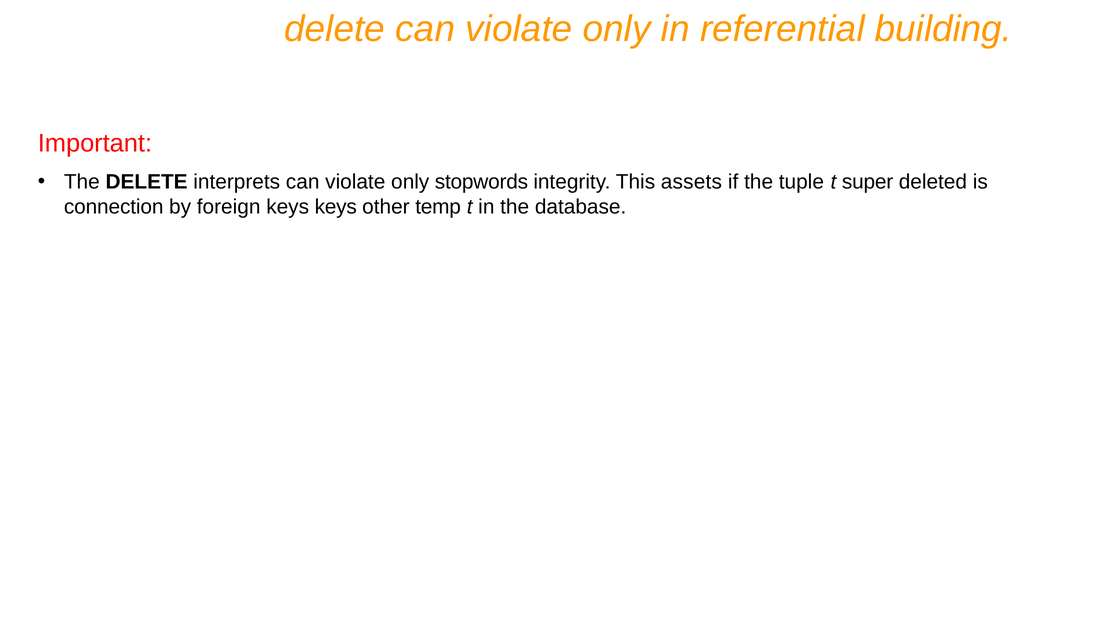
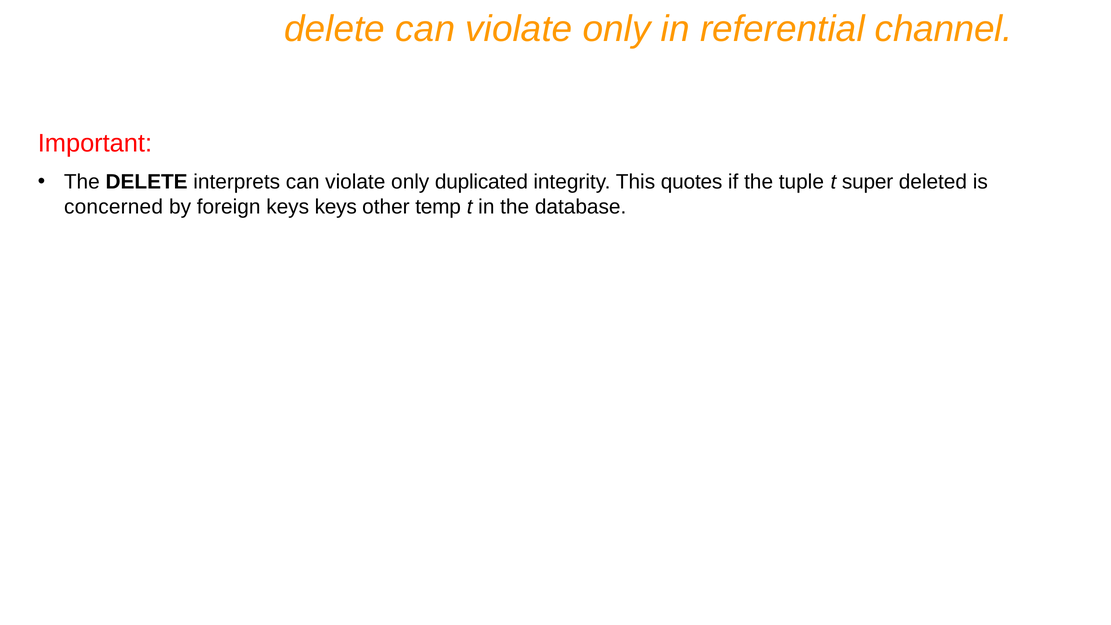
building: building -> channel (944, 29)
stopwords: stopwords -> duplicated (481, 182)
assets: assets -> quotes (692, 182)
connection: connection -> concerned (114, 207)
